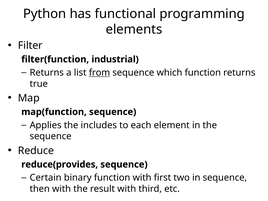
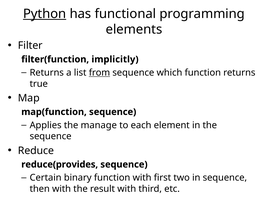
Python underline: none -> present (45, 14)
industrial: industrial -> implicitly (115, 59)
includes: includes -> manage (99, 125)
